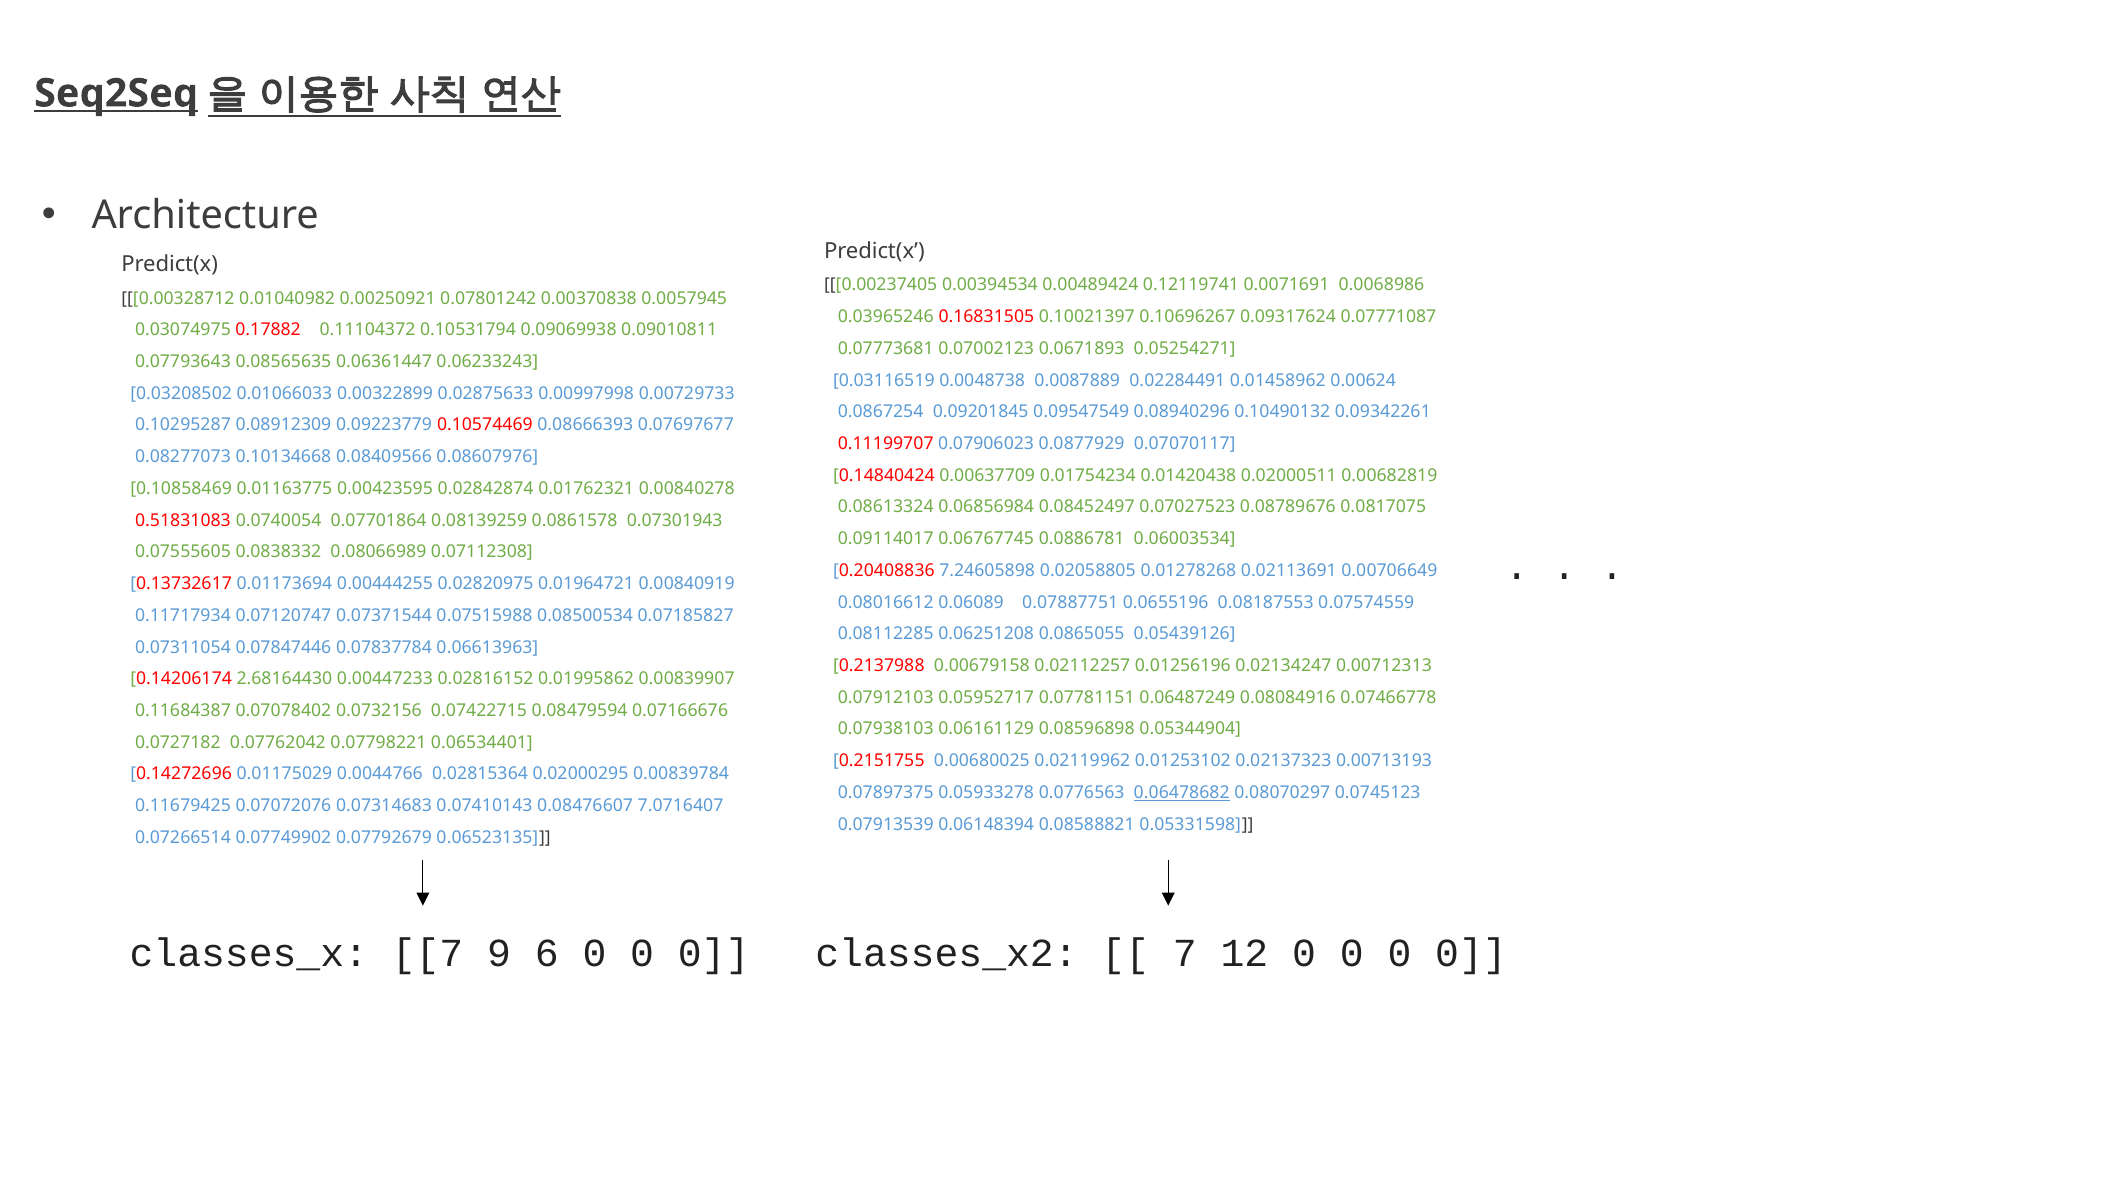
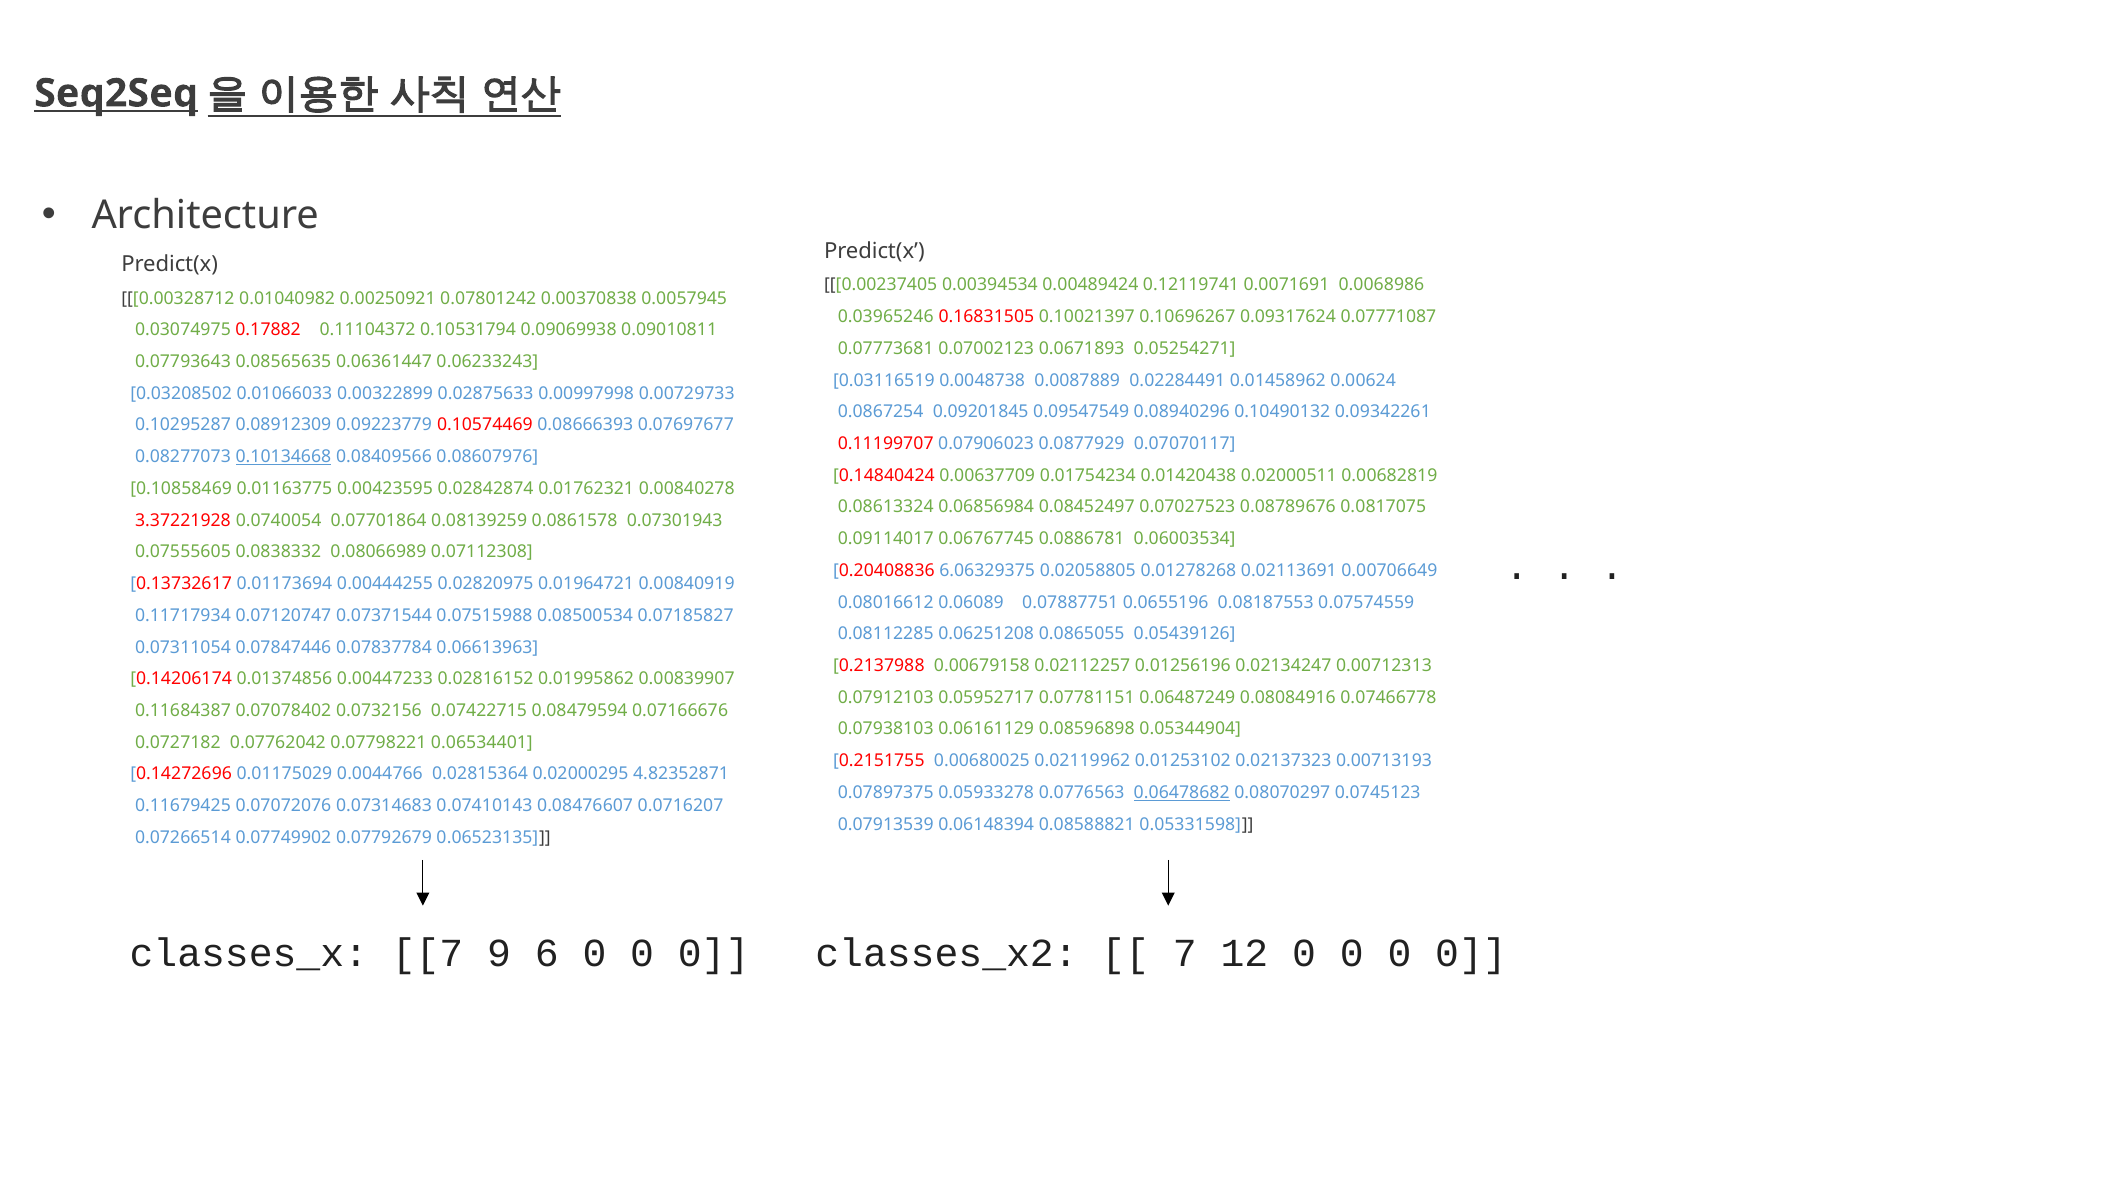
0.10134668 underline: none -> present (283, 457)
0.51831083: 0.51831083 -> 3.37221928 (183, 520)
7.24605898: 7.24605898 -> 6.06329375 (987, 570)
2.68164430: 2.68164430 -> 0.01374856 (284, 679)
0.00839784: 0.00839784 -> 4.82352871 (681, 774)
7.0716407: 7.0716407 -> 0.0716207 (681, 806)
